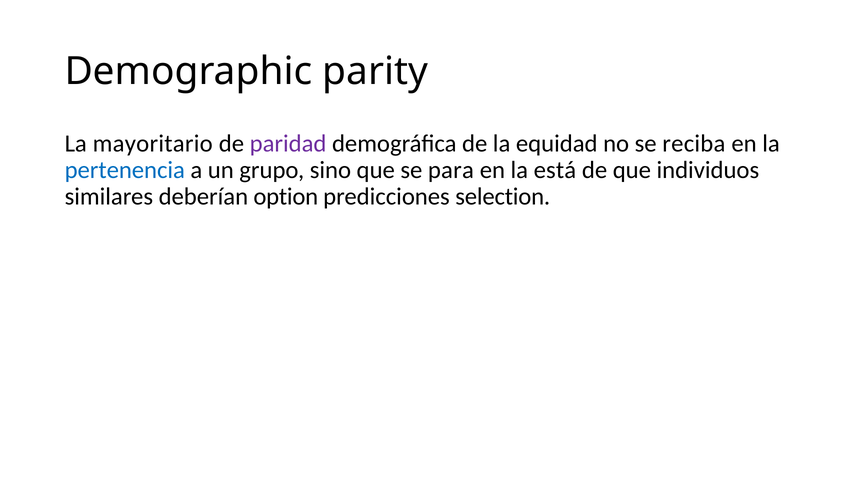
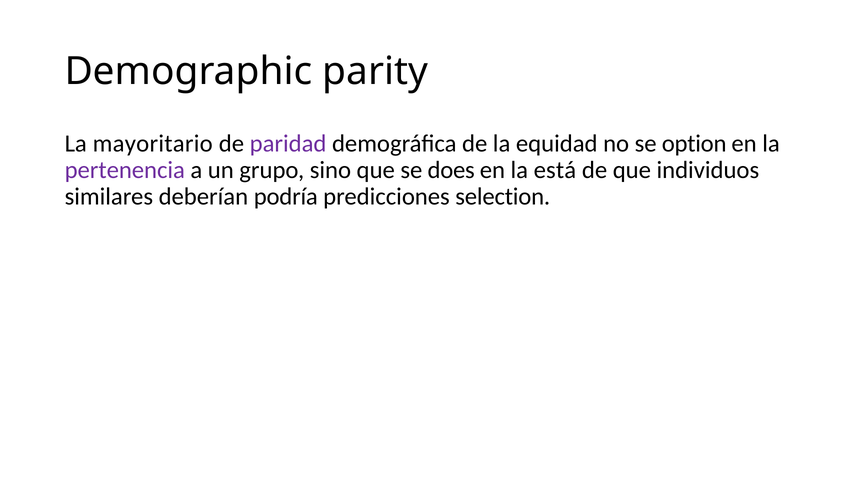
reciba: reciba -> option (694, 143)
pertenencia colour: blue -> purple (125, 170)
para: para -> does (451, 170)
option: option -> podría (286, 197)
